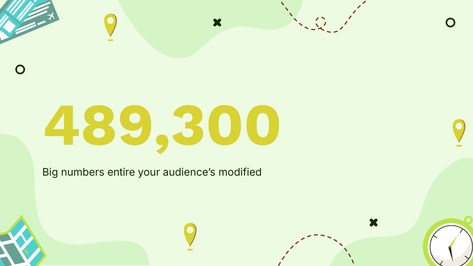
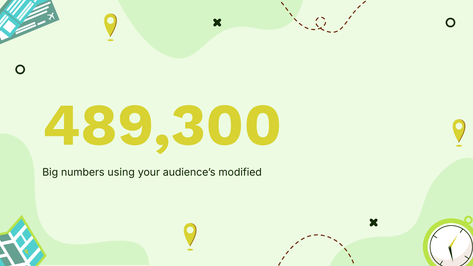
entire: entire -> using (121, 172)
